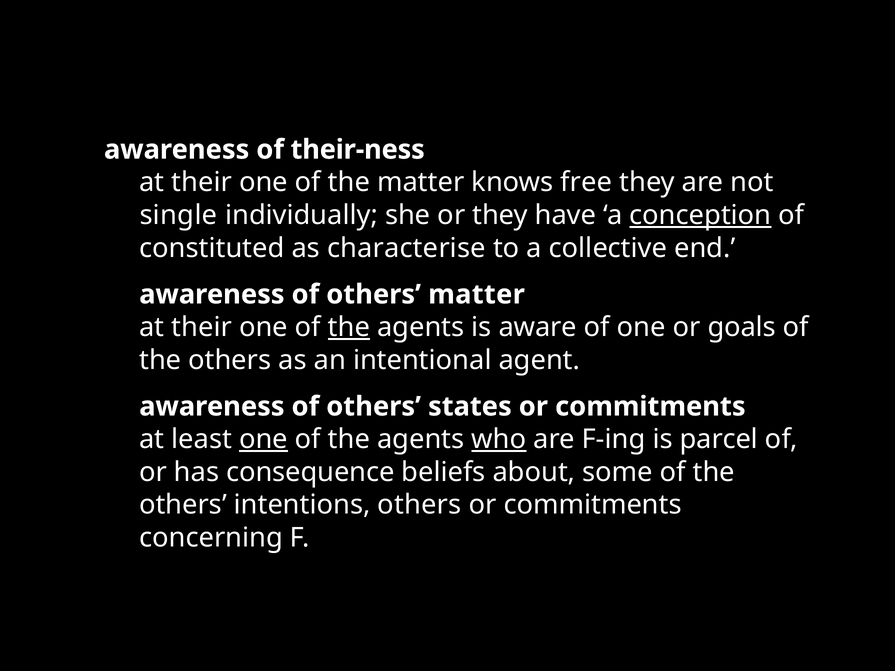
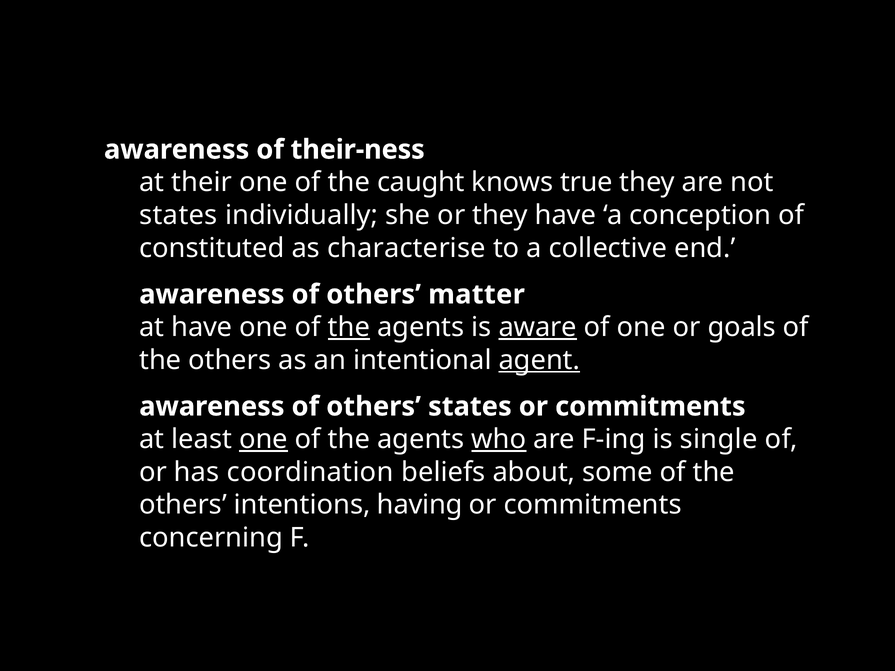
the matter: matter -> caught (421, 182)
free: free -> true (587, 182)
single: single -> states (178, 215)
conception underline: present -> none (700, 215)
their: their -> have (202, 327)
aware underline: none -> present (538, 327)
agent underline: none -> present (539, 360)
parcel: parcel -> single (719, 439)
consequence: consequence -> coordination (310, 472)
intentions others: others -> having (420, 505)
